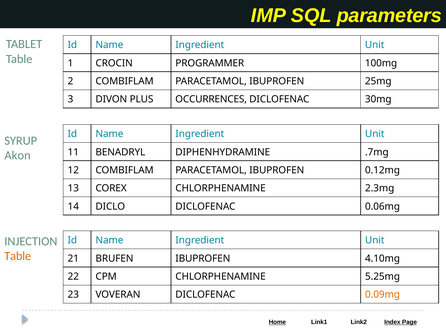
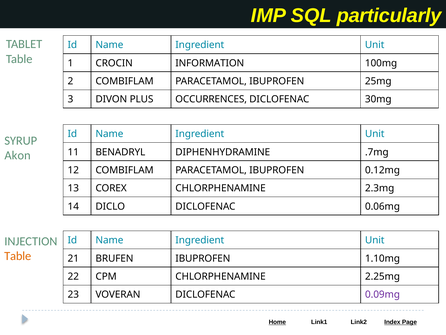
parameters: parameters -> particularly (389, 15)
PROGRAMMER: PROGRAMMER -> INFORMATION (210, 63)
4.10mg: 4.10mg -> 1.10mg (383, 258)
5.25mg: 5.25mg -> 2.25mg (383, 276)
0.09mg colour: orange -> purple (383, 294)
